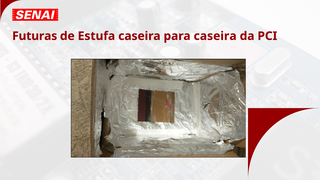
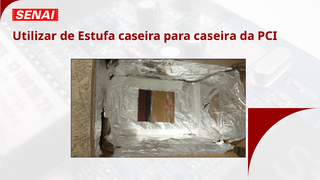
Futuras: Futuras -> Utilizar (35, 36)
